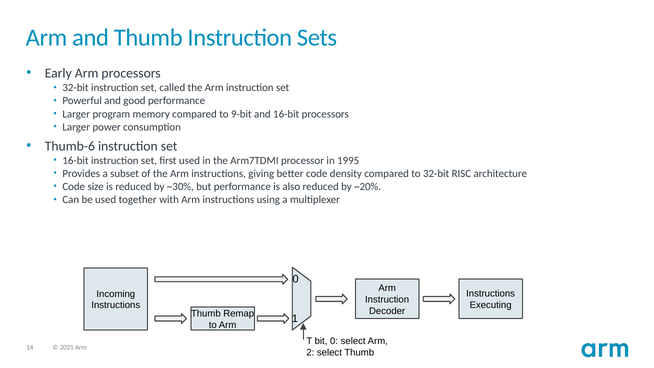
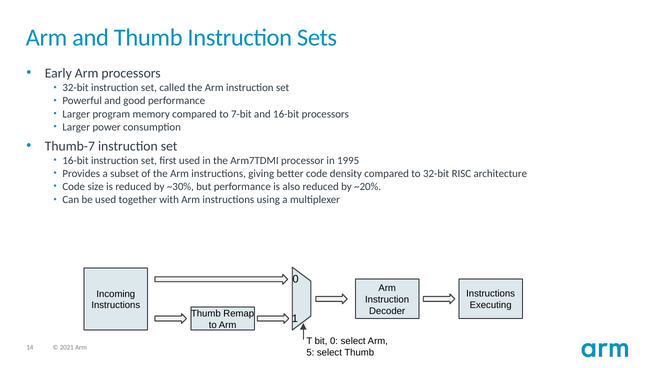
9-bit: 9-bit -> 7-bit (241, 114)
Thumb-6: Thumb-6 -> Thumb-7 (70, 146)
2: 2 -> 5 (310, 352)
